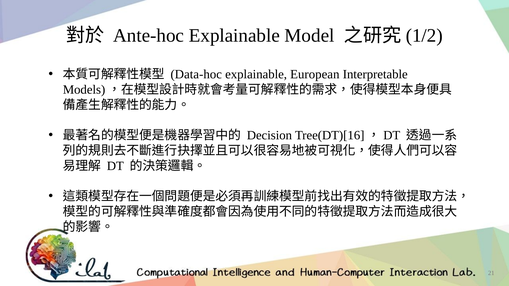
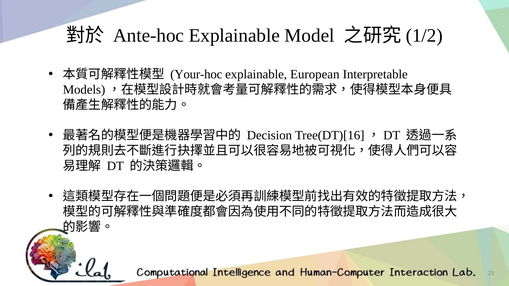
Data-hoc: Data-hoc -> Your-hoc (196, 75)
